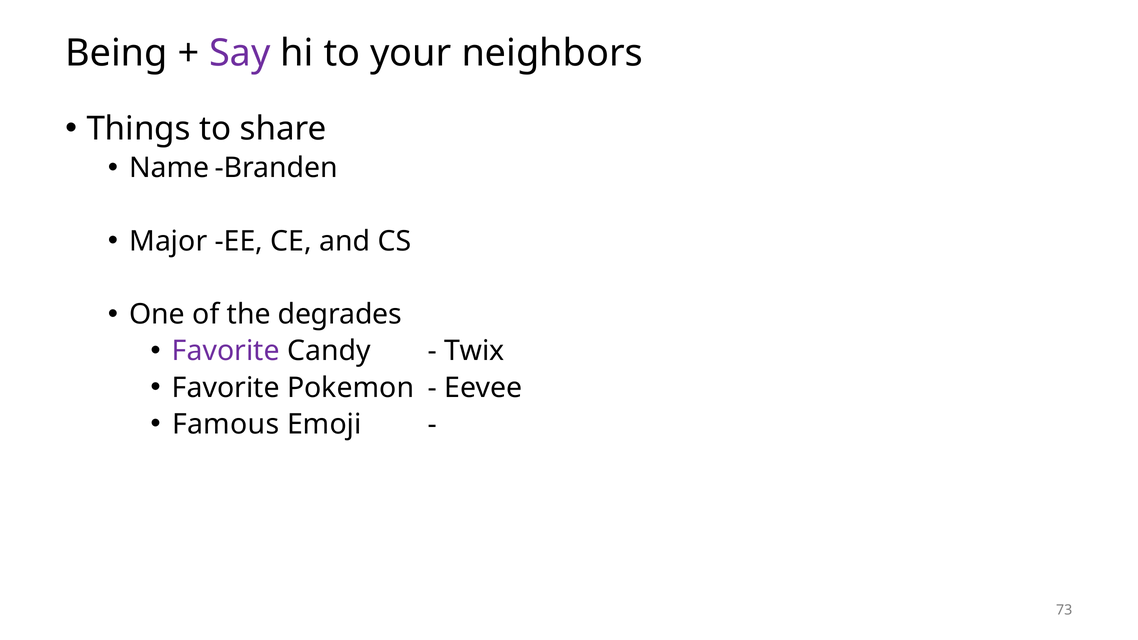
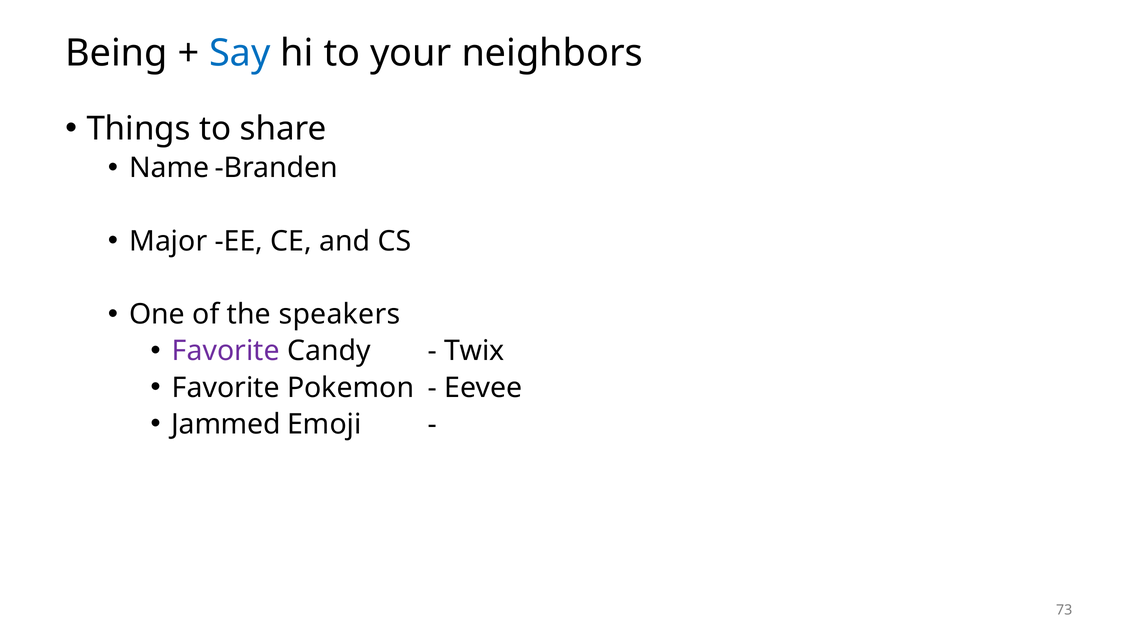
Say colour: purple -> blue (240, 53)
degrades: degrades -> speakers (340, 314)
Famous: Famous -> Jammed (226, 424)
